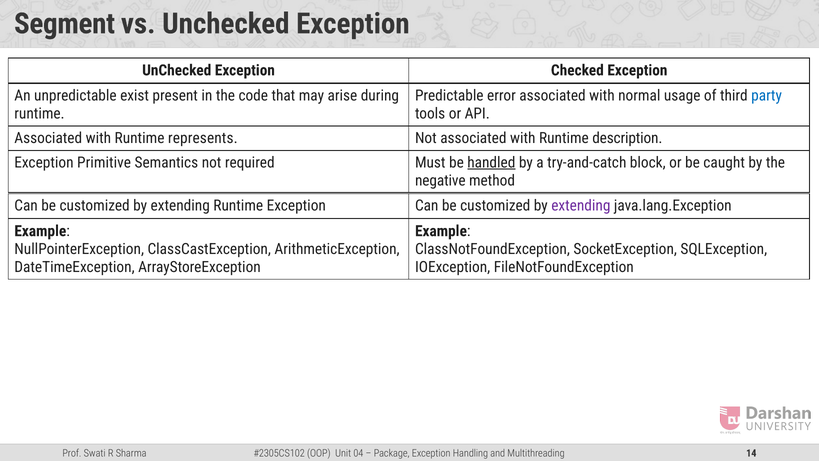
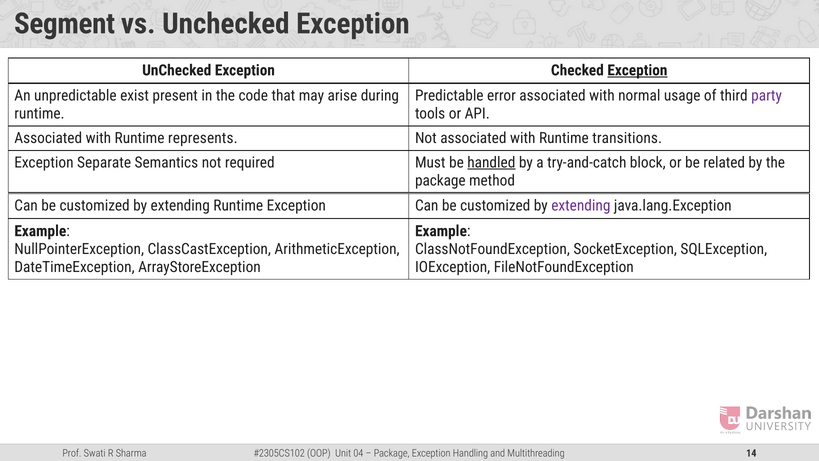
Exception underline: none -> present (637, 70)
party colour: blue -> purple (767, 96)
description: description -> transitions (627, 138)
Primitive: Primitive -> Separate (104, 162)
caught: caught -> related (724, 162)
negative: negative -> package (440, 180)
